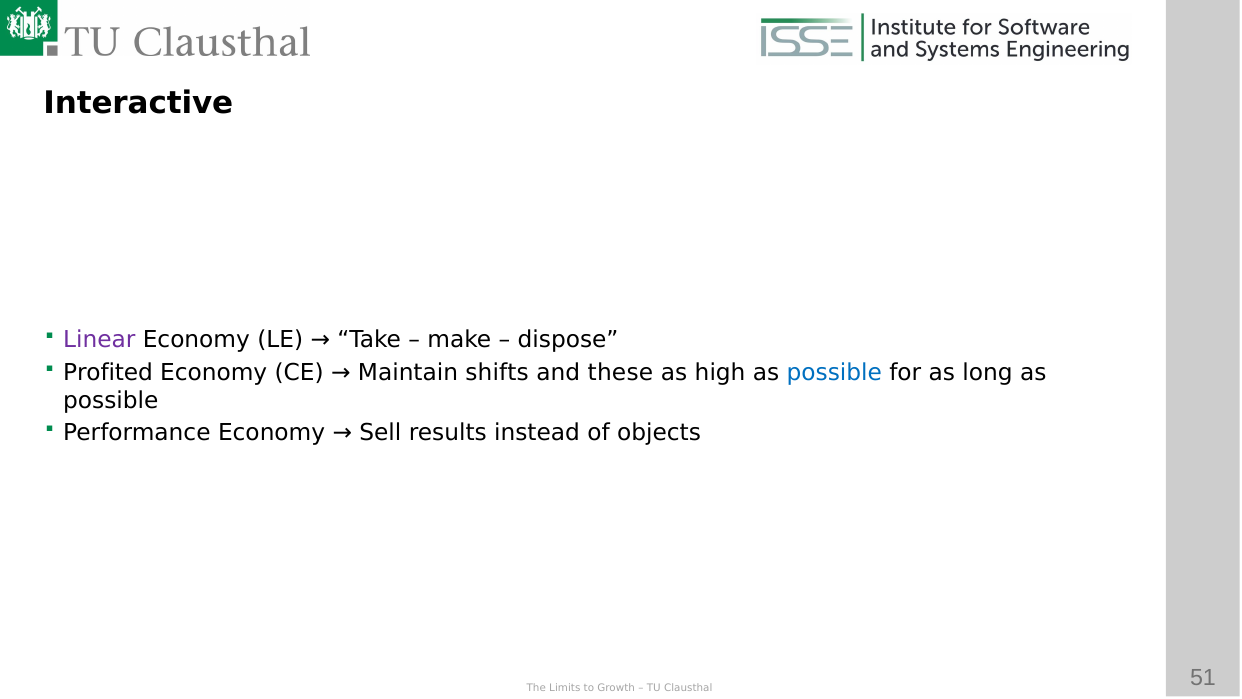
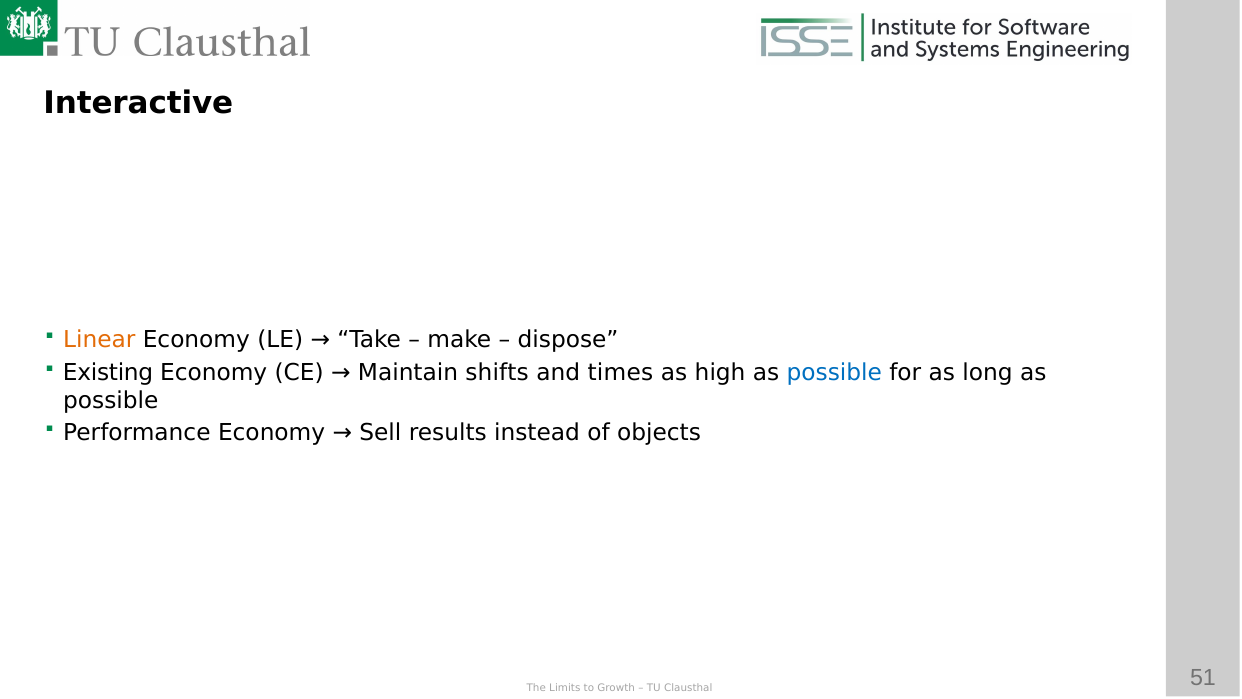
Linear colour: purple -> orange (99, 340)
Profited: Profited -> Existing (108, 372)
these: these -> times (620, 372)
